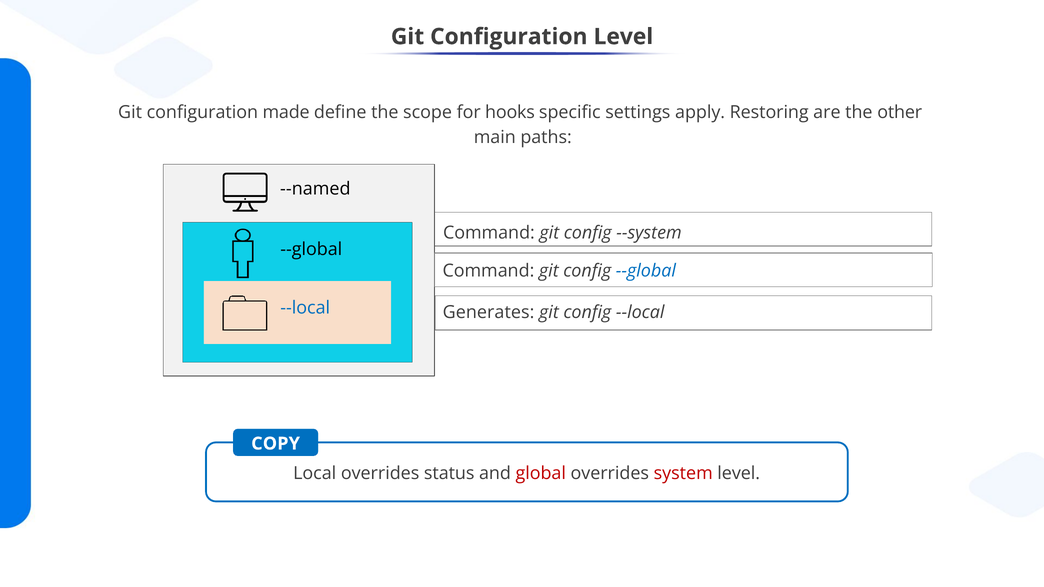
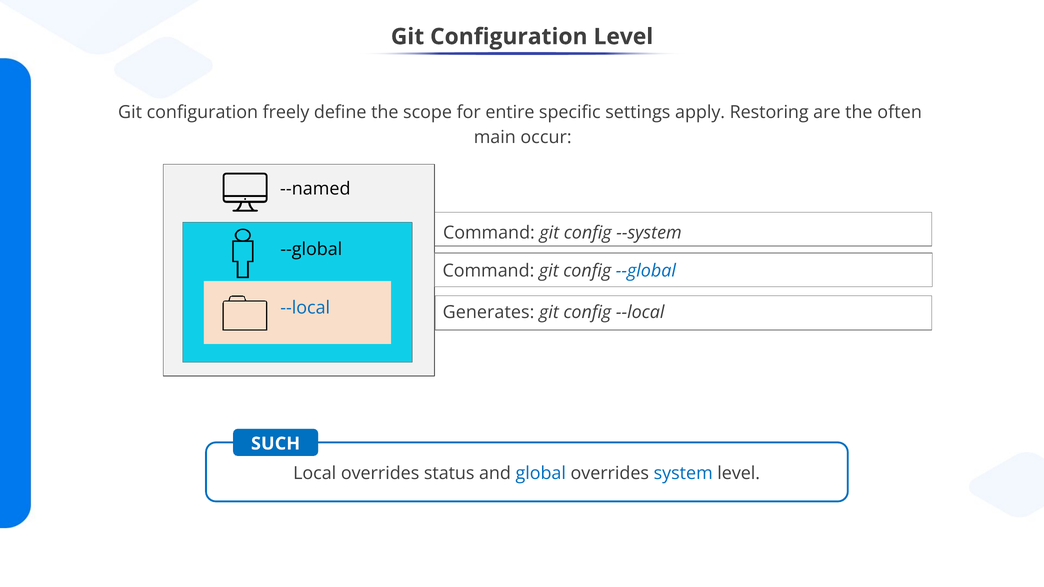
made: made -> freely (286, 112)
hooks: hooks -> entire (510, 112)
other: other -> often (900, 112)
paths: paths -> occur (546, 137)
COPY: COPY -> SUCH (276, 444)
global colour: red -> blue (541, 473)
system colour: red -> blue (683, 473)
